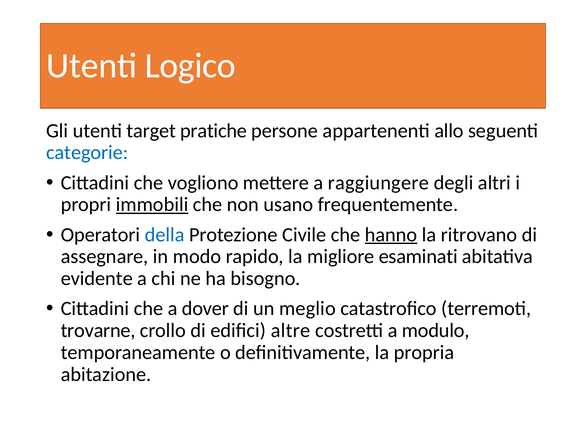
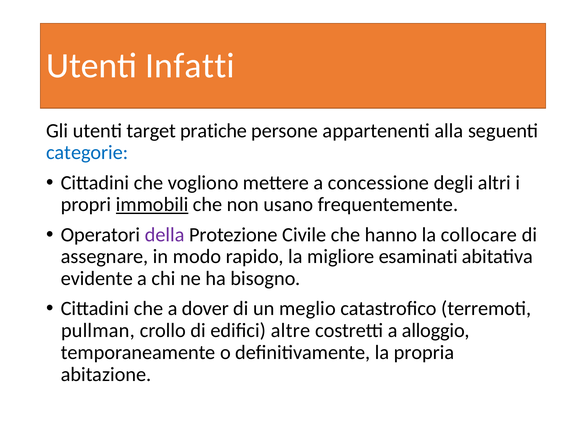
Logico: Logico -> Infatti (190, 66)
allo: allo -> alla (449, 131)
raggiungere: raggiungere -> concessione (378, 183)
della colour: blue -> purple (165, 235)
hanno underline: present -> none (391, 235)
ritrovano: ritrovano -> collocare (479, 235)
trovarne: trovarne -> pullman (98, 331)
modulo: modulo -> alloggio (436, 331)
